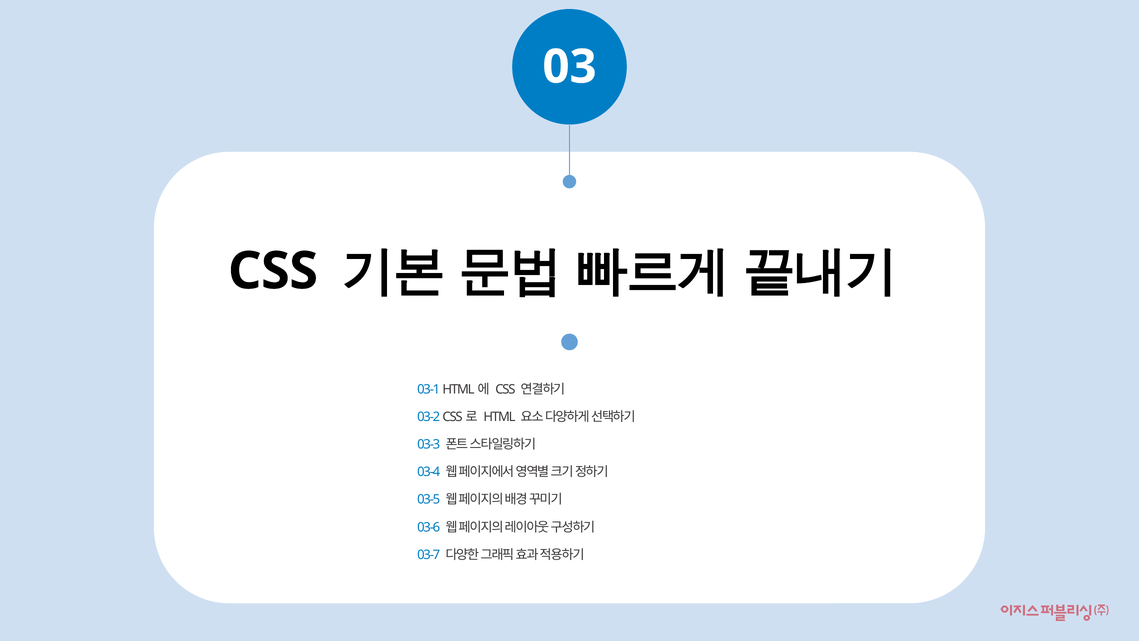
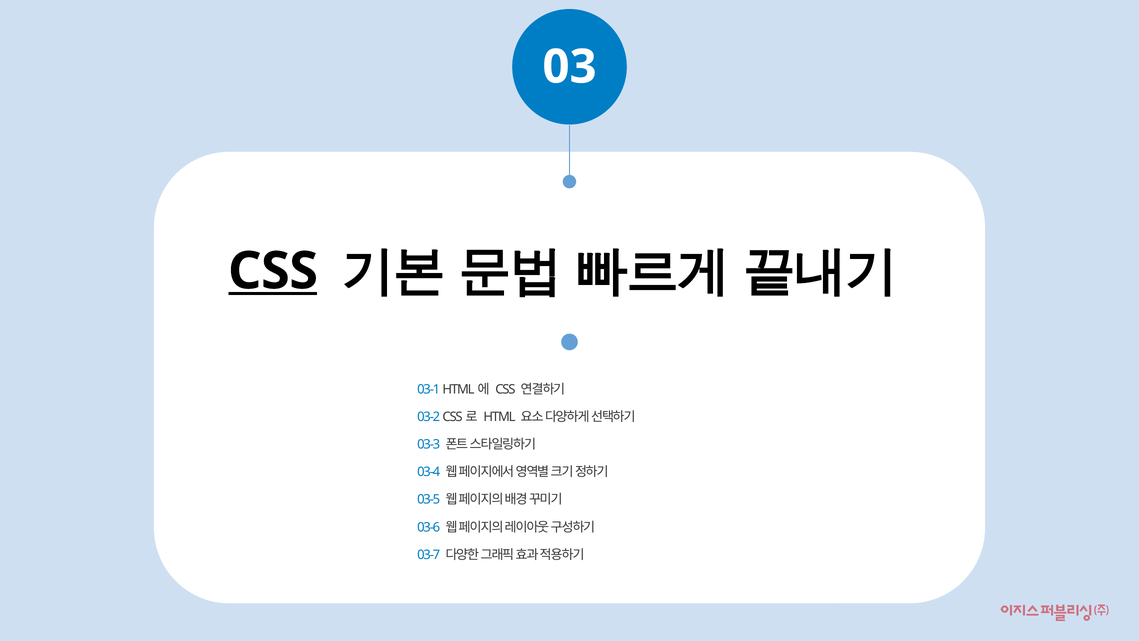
CSS underline: none -> present (273, 271)
